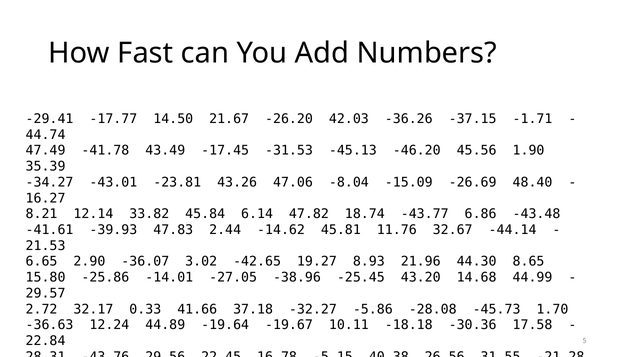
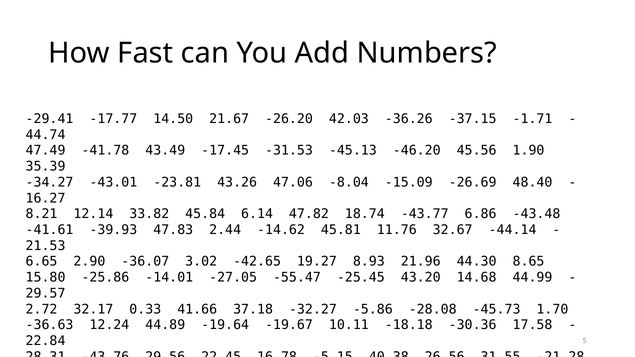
-38.96: -38.96 -> -55.47 (297, 278)
